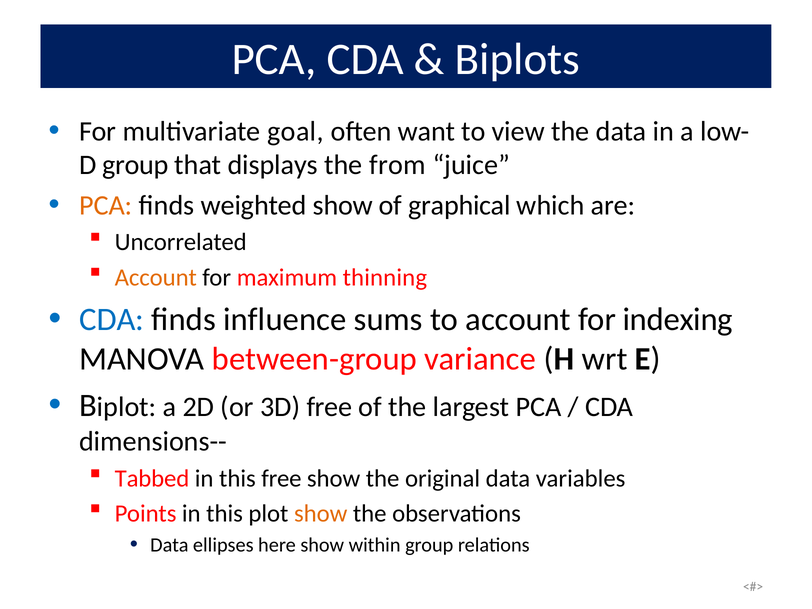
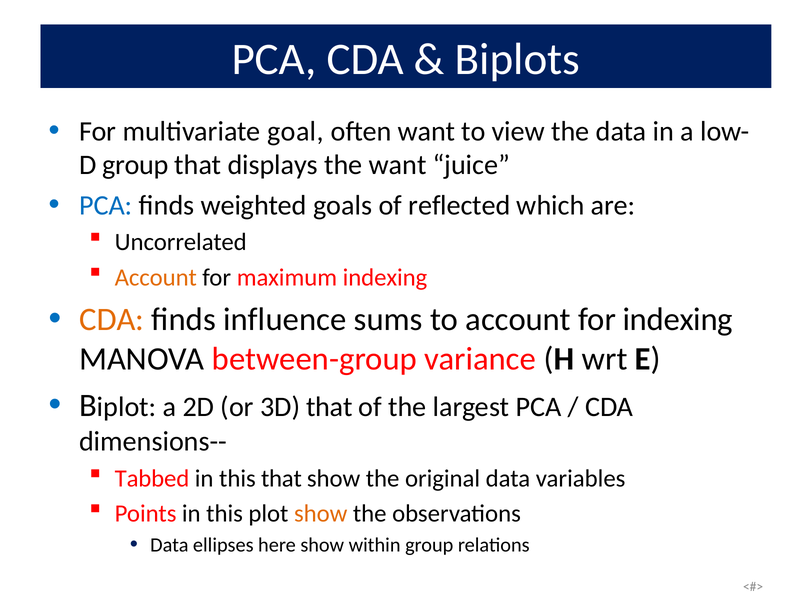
the from: from -> want (398, 165)
PCA colour: orange -> blue (106, 205)
weighted show: show -> goals (343, 205)
graphical: graphical -> reflected (459, 205)
maximum thinning: thinning -> indexing (385, 277)
CDA colour: blue -> orange (112, 320)
3D free: free -> that (329, 407)
this free: free -> that (281, 479)
